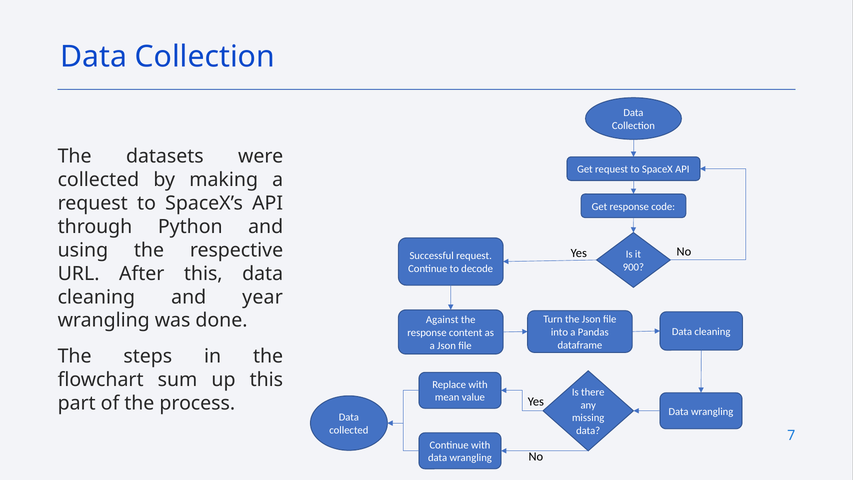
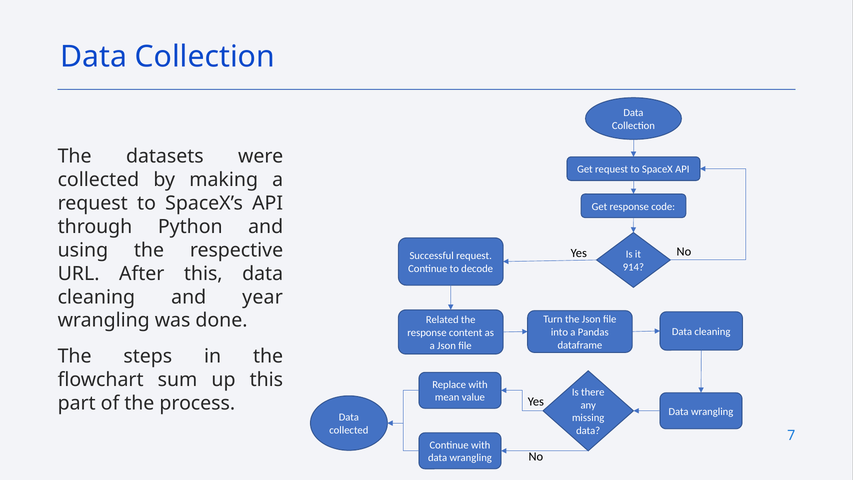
900: 900 -> 914 (633, 267)
Against: Against -> Related (442, 320)
